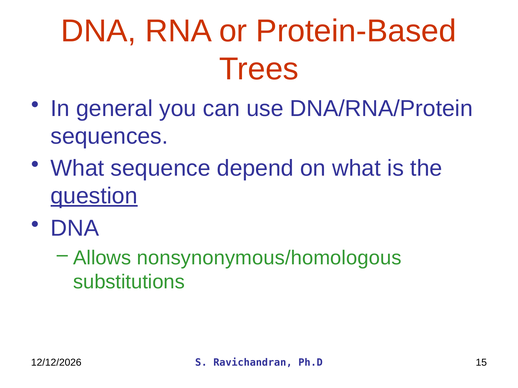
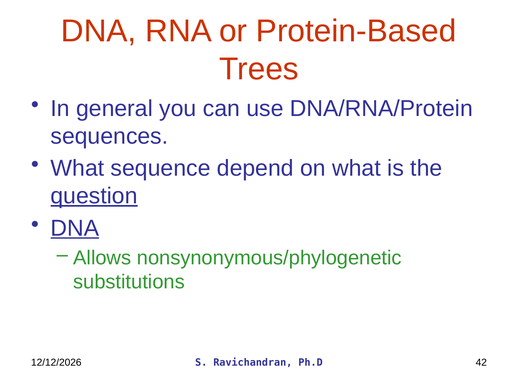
DNA underline: none -> present (75, 228)
nonsynonymous/homologous: nonsynonymous/homologous -> nonsynonymous/phylogenetic (269, 258)
15: 15 -> 42 (481, 363)
